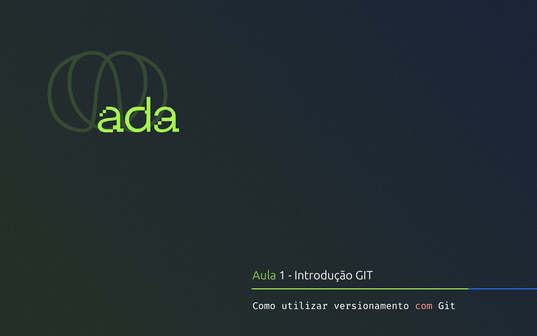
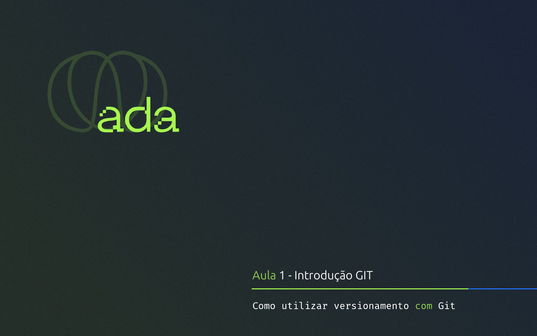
com colour: pink -> light green (424, 306)
